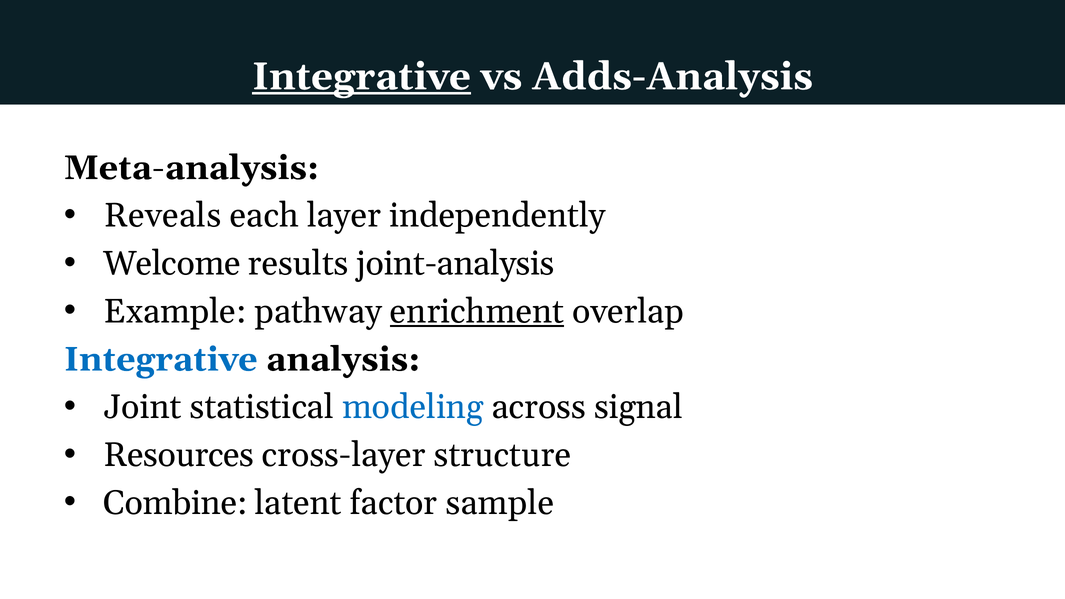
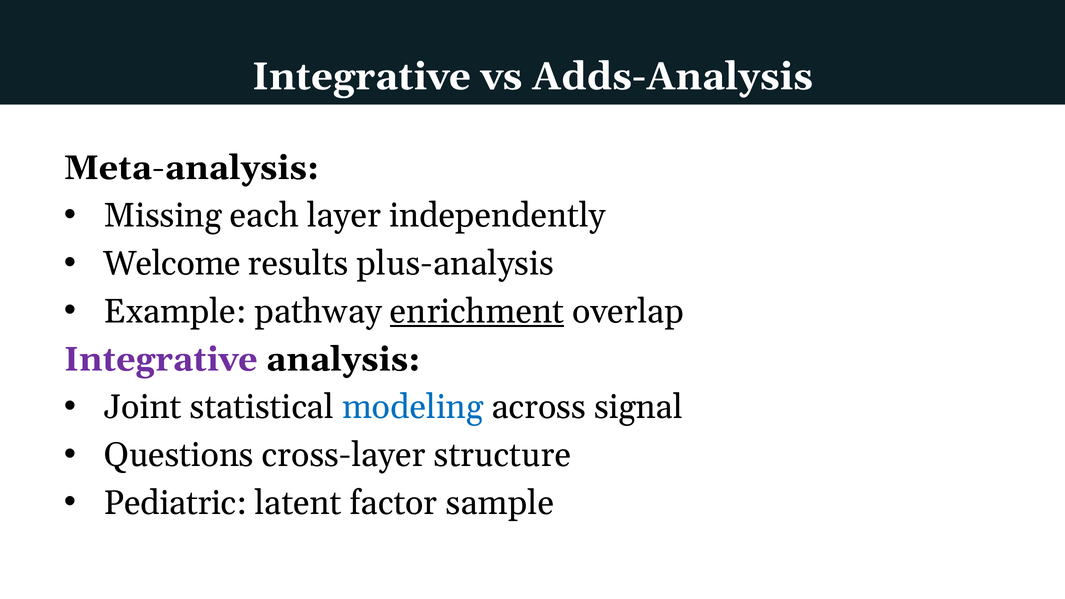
Integrative underline: present -> none (361, 77)
Reveals: Reveals -> Missing (163, 216)
joint-analysis: joint-analysis -> plus-analysis (455, 264)
Integrative colour: blue -> purple (161, 359)
Resources: Resources -> Questions (179, 455)
Combine: Combine -> Pediatric (175, 503)
